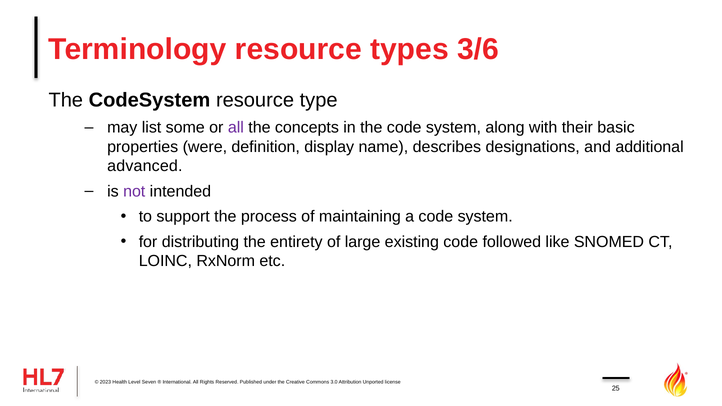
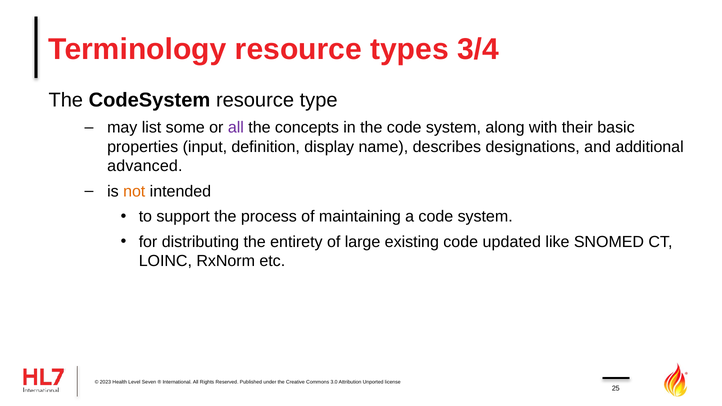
3/6: 3/6 -> 3/4 (478, 49)
were: were -> input (205, 147)
not colour: purple -> orange (134, 191)
followed: followed -> updated (512, 242)
